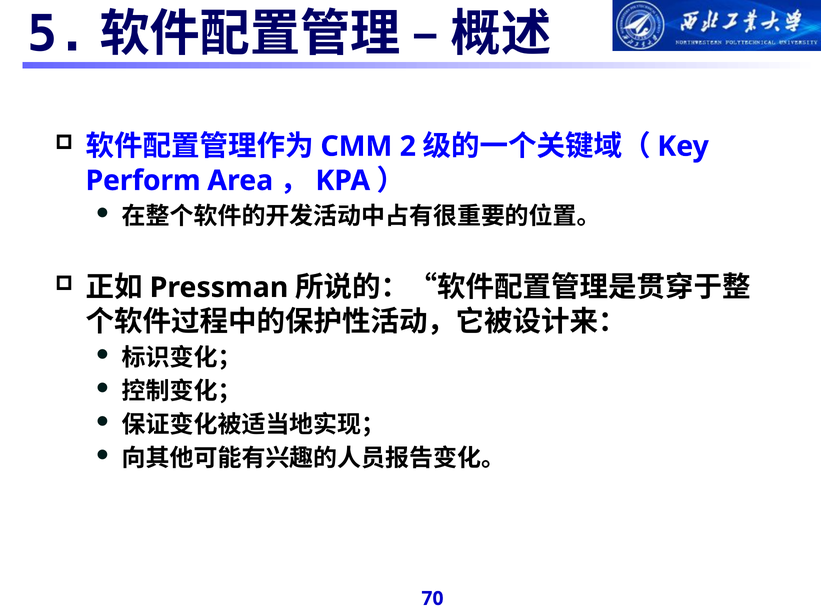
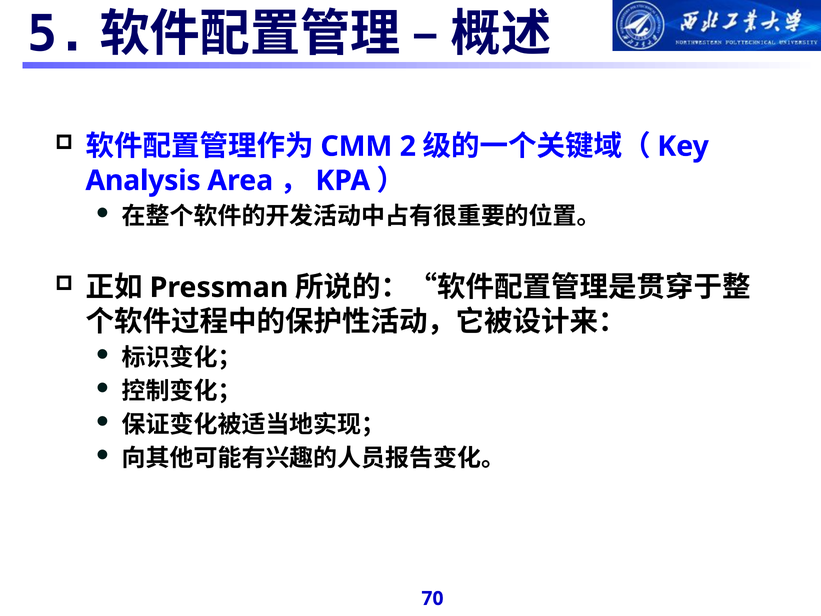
Perform: Perform -> Analysis (143, 181)
